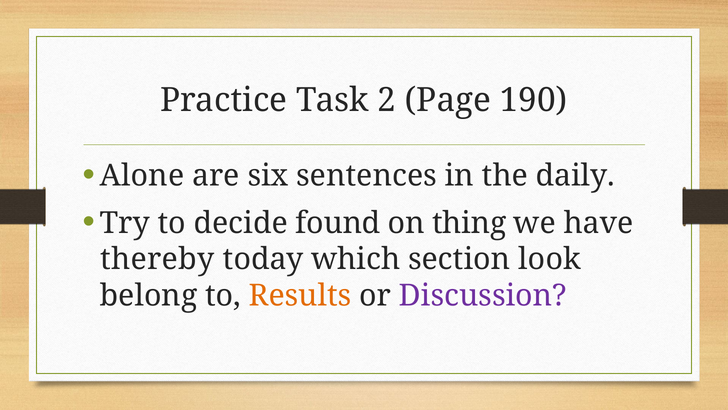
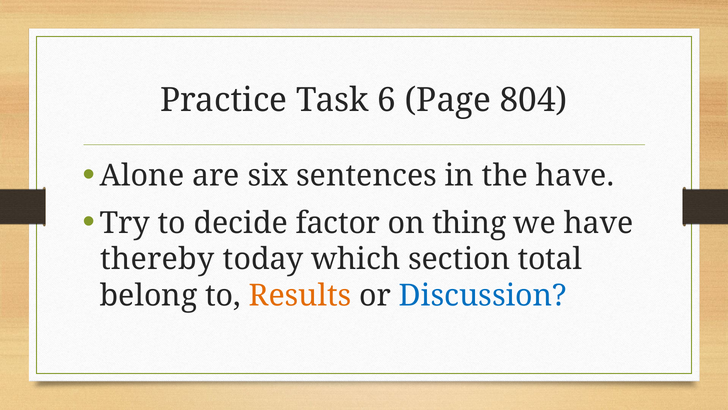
2: 2 -> 6 (387, 100)
190: 190 -> 804 (533, 100)
the daily: daily -> have (575, 176)
found: found -> factor (338, 223)
look: look -> total (550, 259)
Discussion colour: purple -> blue (483, 295)
